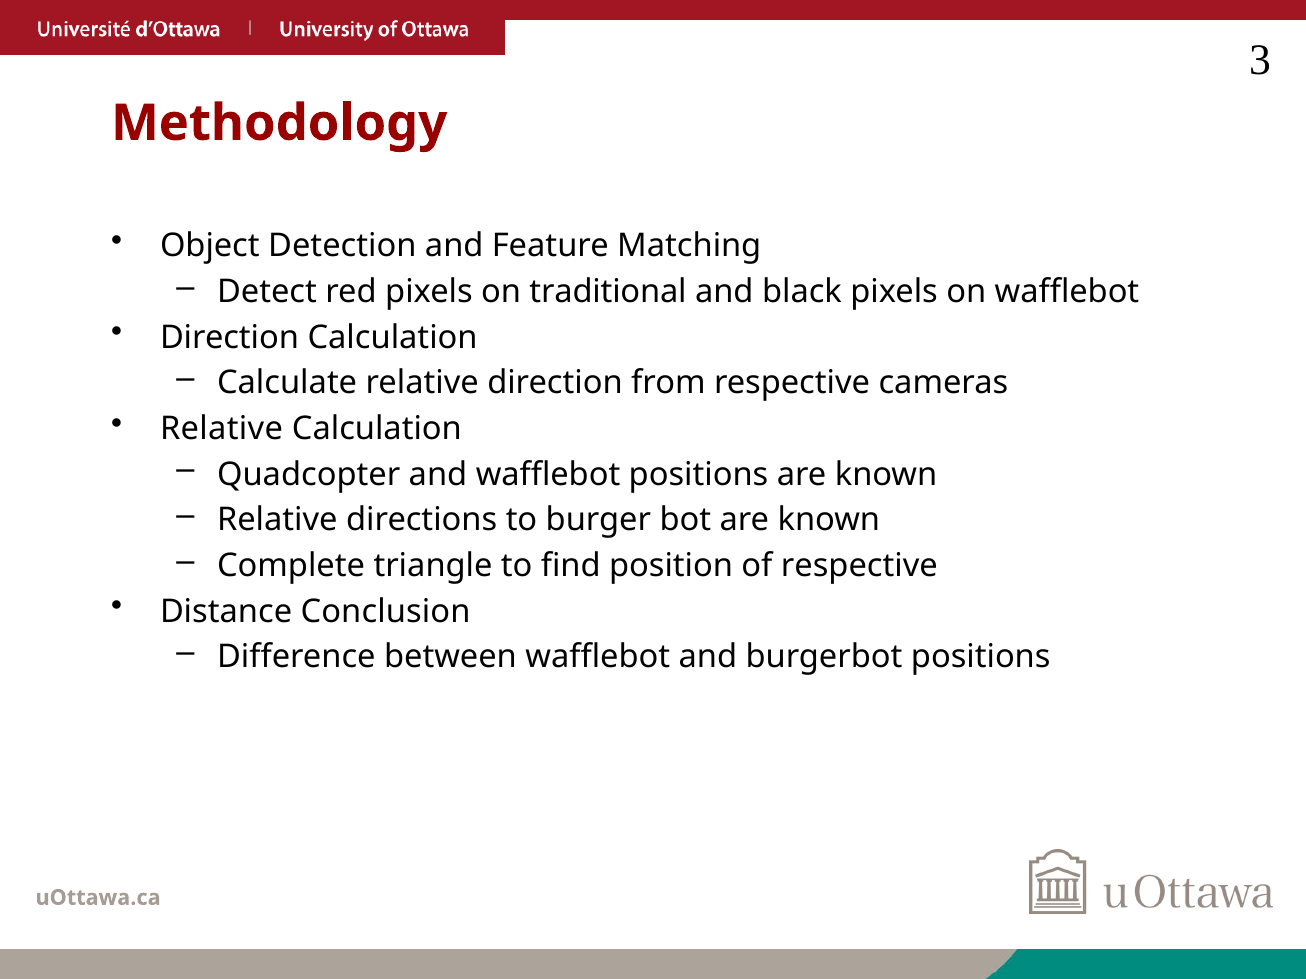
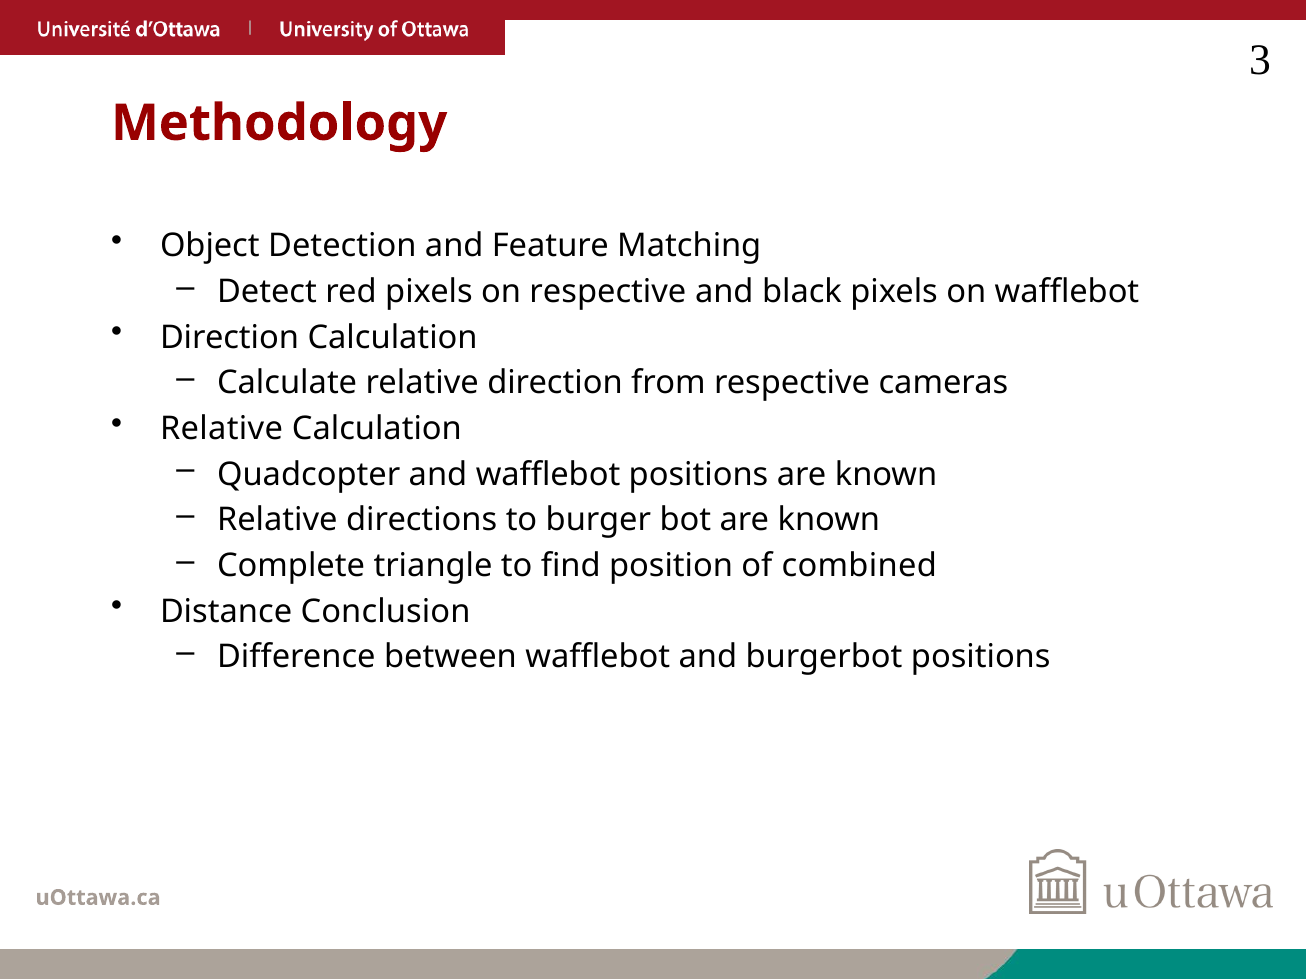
on traditional: traditional -> respective (608, 292)
of respective: respective -> combined (859, 566)
